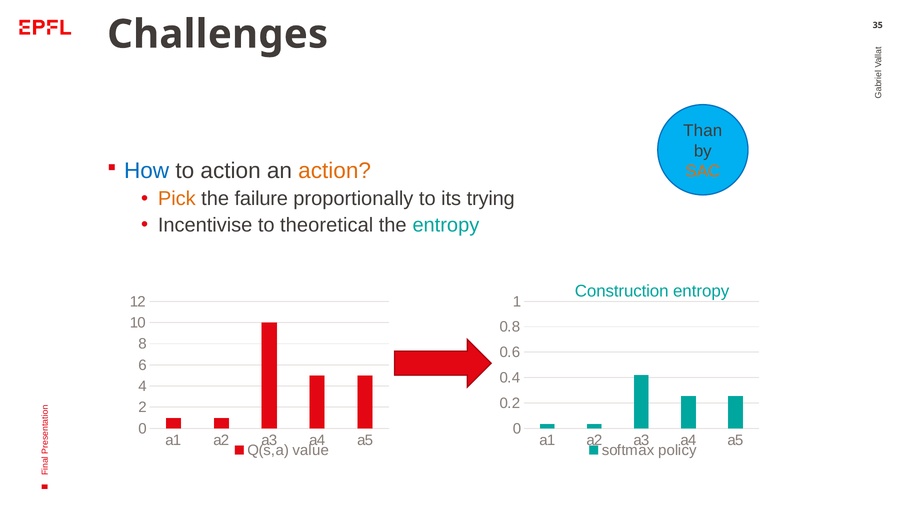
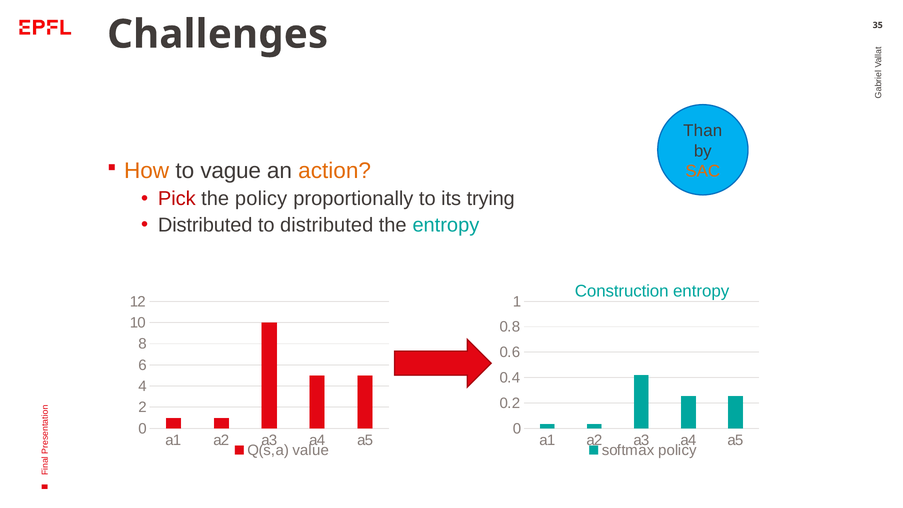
How colour: blue -> orange (147, 171)
to action: action -> vague (231, 171)
Pick colour: orange -> red (177, 199)
the failure: failure -> policy (261, 199)
Incentivise: Incentivise -> Distributed (205, 225)
to theoretical: theoretical -> distributed (327, 225)
